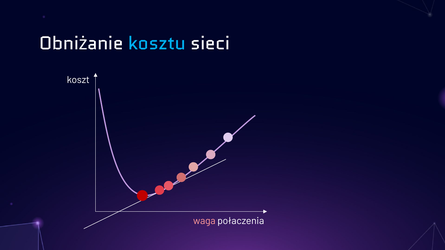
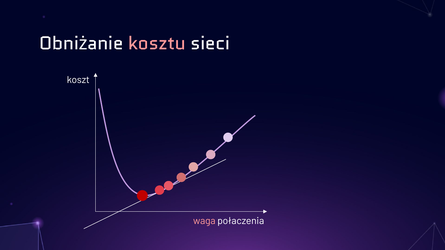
kosztu colour: light blue -> pink (157, 43)
